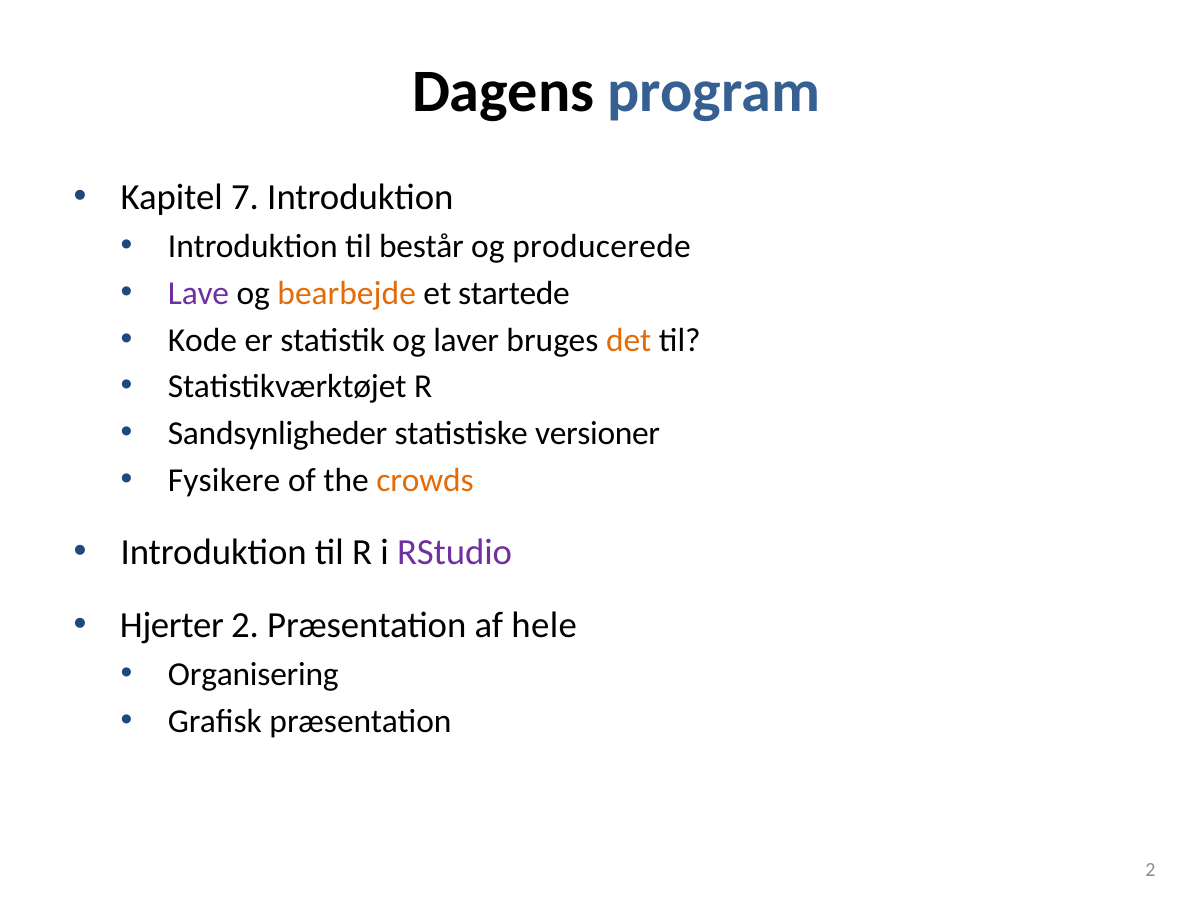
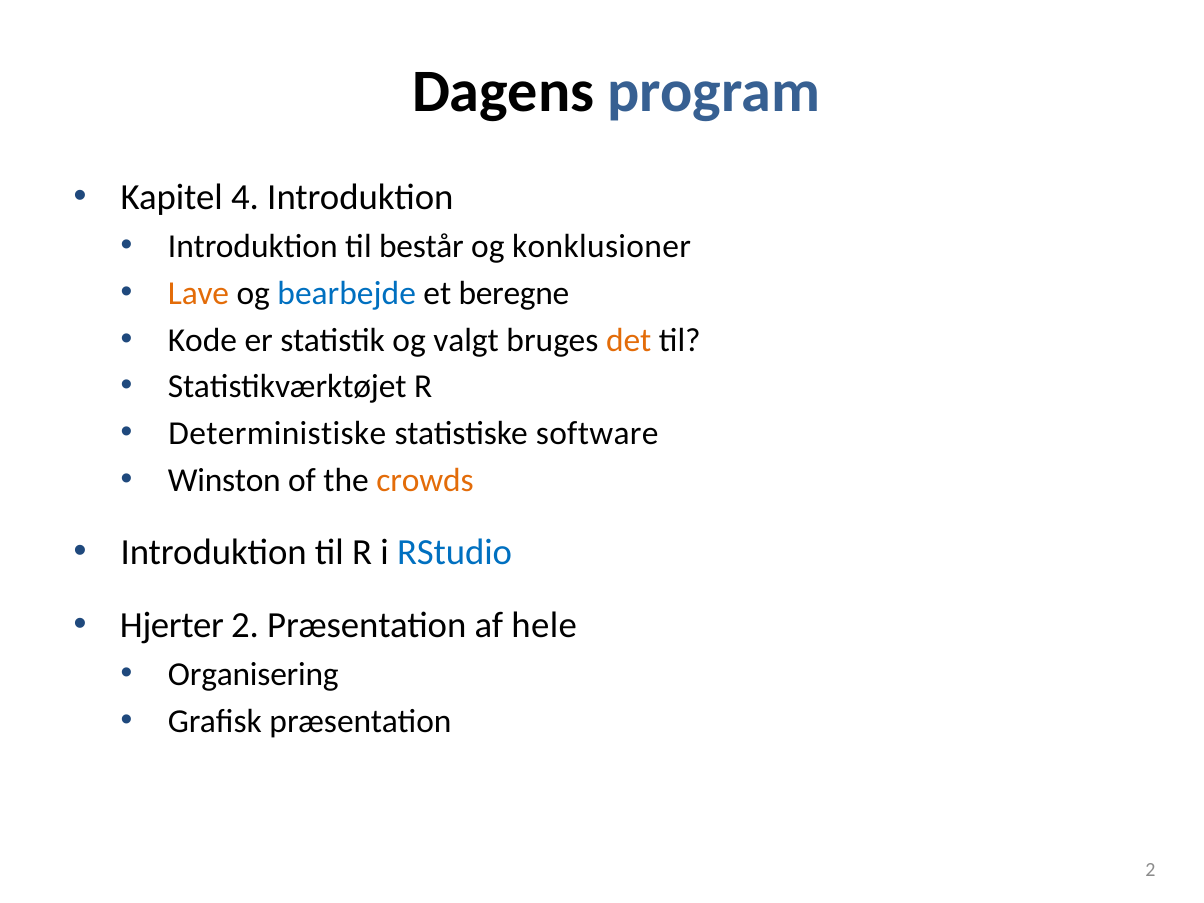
7: 7 -> 4 (245, 198)
producerede: producerede -> konklusioner (602, 246)
Lave colour: purple -> orange (199, 293)
bearbejde colour: orange -> blue (347, 293)
startede: startede -> beregne (514, 293)
laver: laver -> valgt (466, 340)
Sandsynligheder: Sandsynligheder -> Deterministiske (277, 434)
versioner: versioner -> software (597, 434)
Fysikere: Fysikere -> Winston (224, 480)
RStudio colour: purple -> blue (455, 552)
